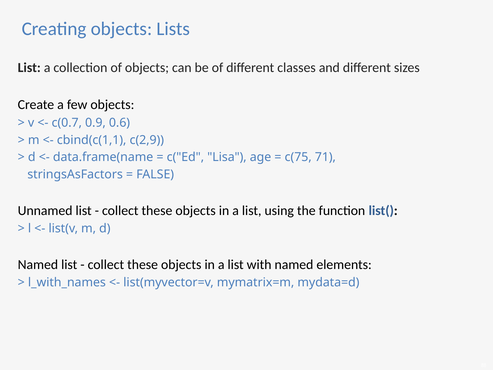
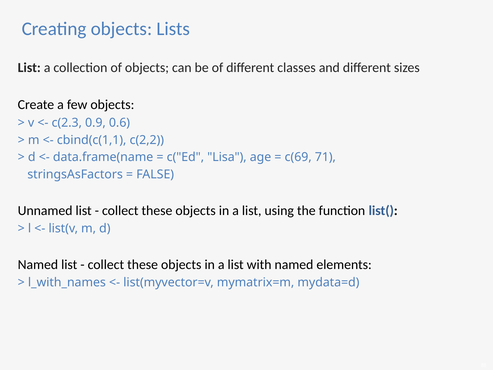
c(0.7: c(0.7 -> c(2.3 (67, 123)
c(2,9: c(2,9 -> c(2,2 (147, 140)
c(75: c(75 -> c(69 (298, 157)
